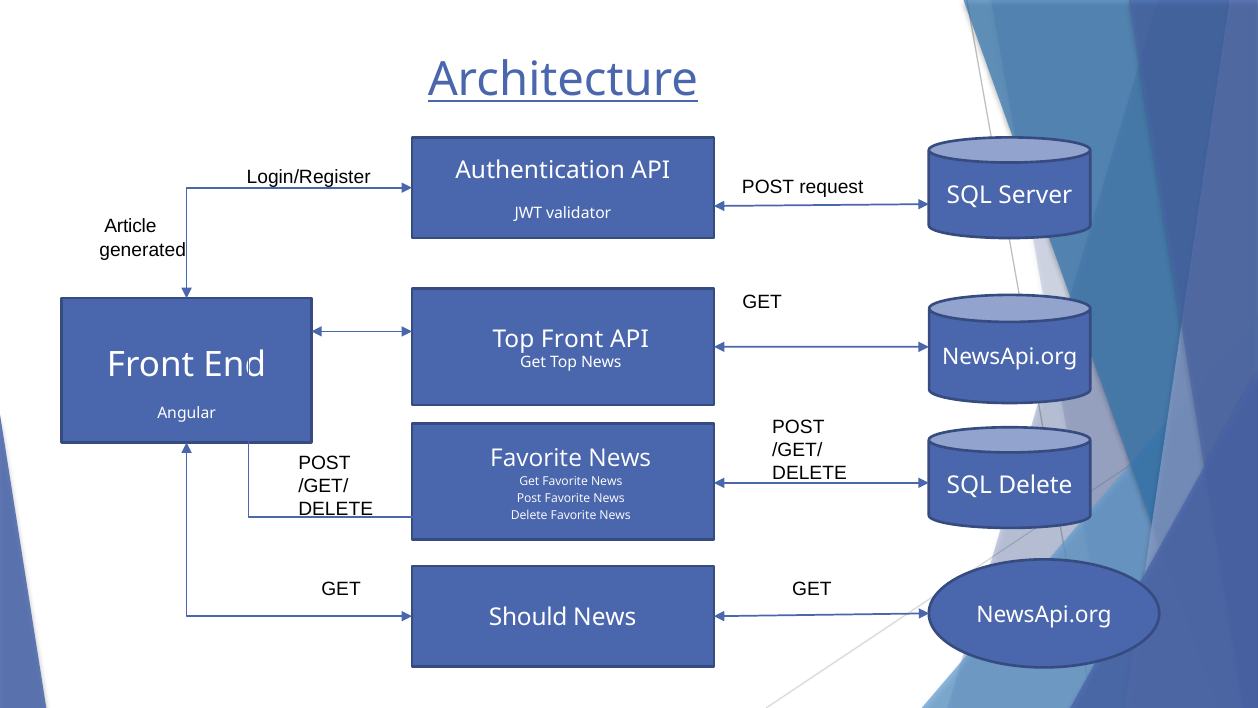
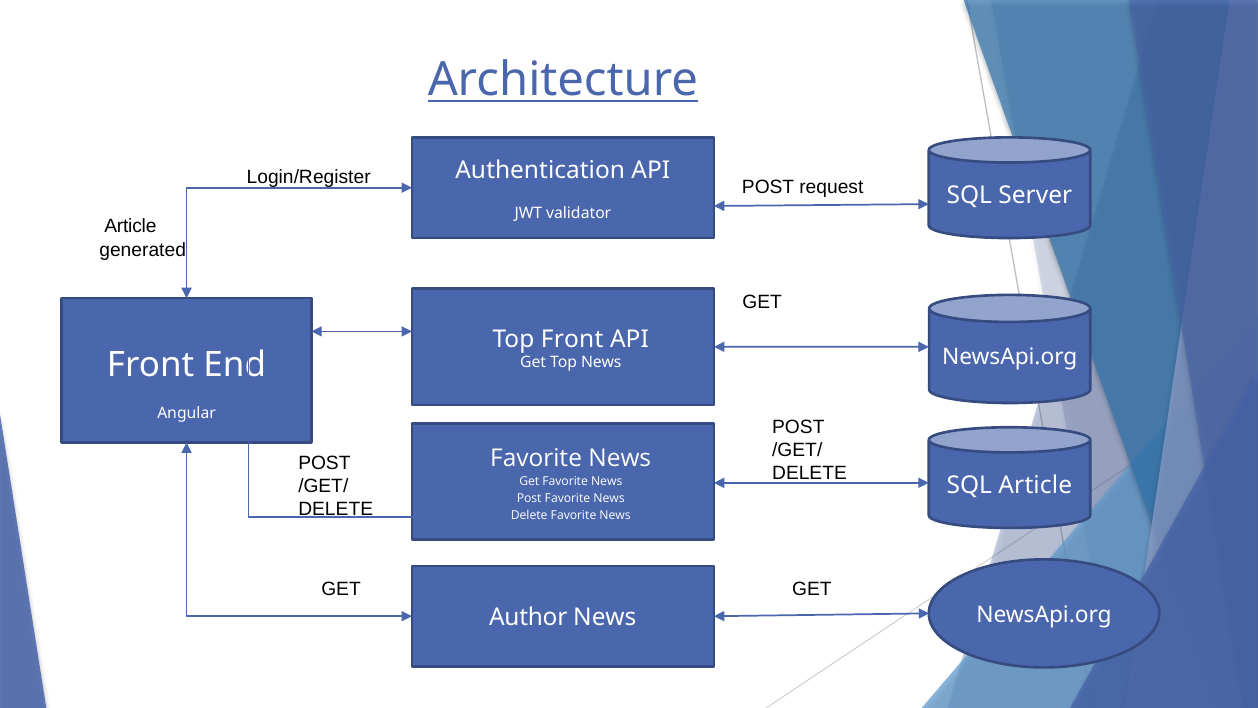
SQL Delete: Delete -> Article (1035, 485)
Should: Should -> Author (528, 618)
